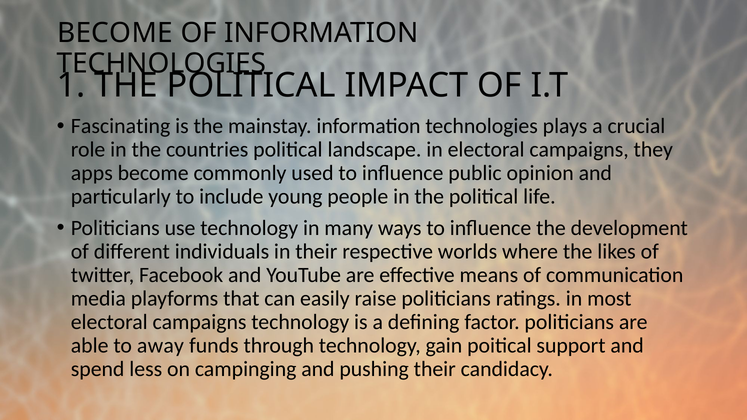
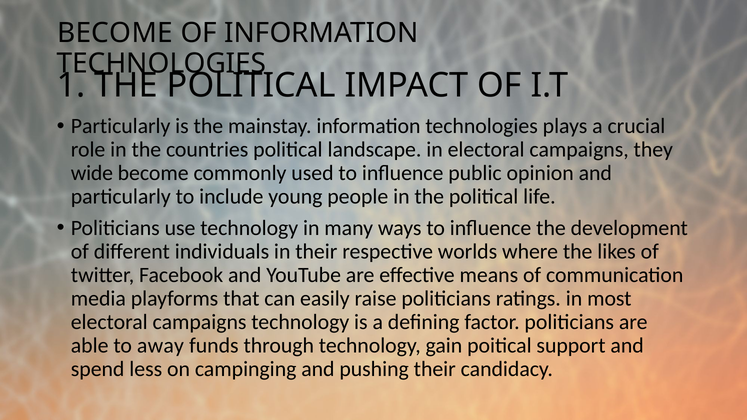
Fascinating: Fascinating -> Particularly (121, 126)
apps: apps -> wide (92, 173)
